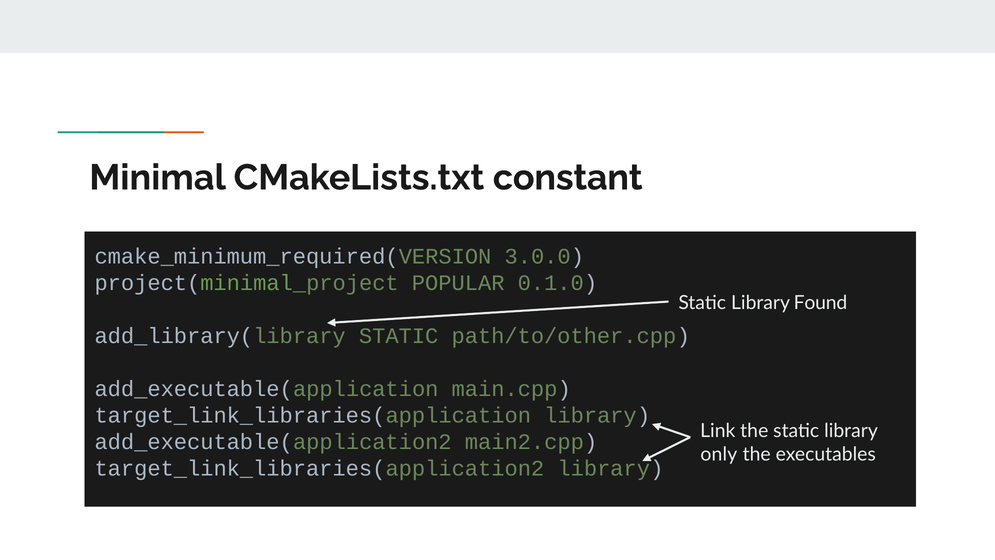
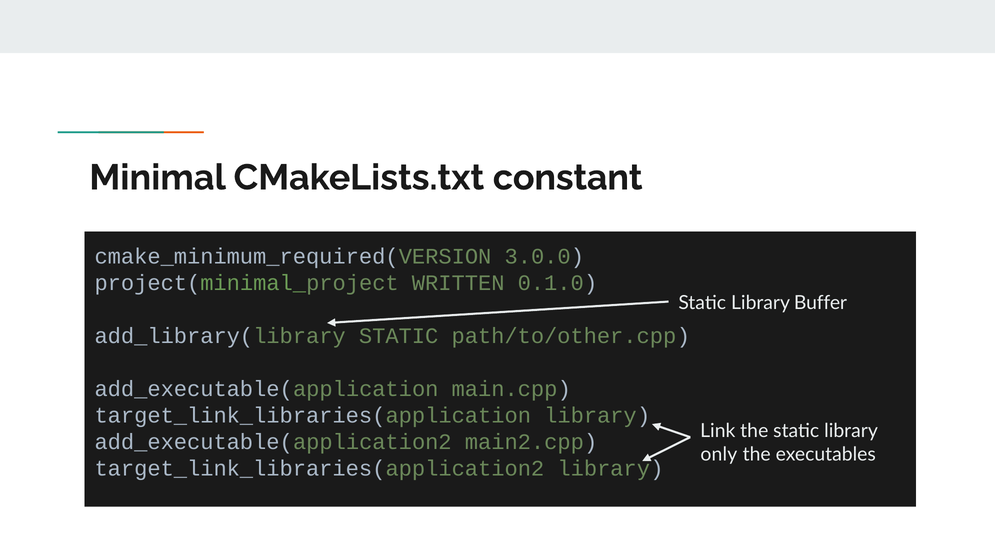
POPULAR: POPULAR -> WRITTEN (458, 283)
Found: Found -> Buffer (820, 303)
